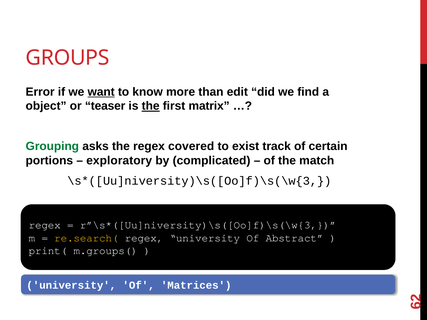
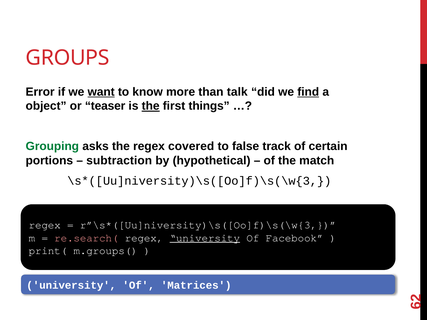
edit: edit -> talk (237, 92)
find underline: none -> present (308, 92)
matrix: matrix -> things (209, 106)
exist: exist -> false (246, 147)
exploratory: exploratory -> subtraction (119, 161)
complicated: complicated -> hypothetical (212, 161)
re.search( colour: yellow -> pink (86, 238)
university underline: none -> present (205, 238)
Abstract: Abstract -> Facebook (295, 238)
